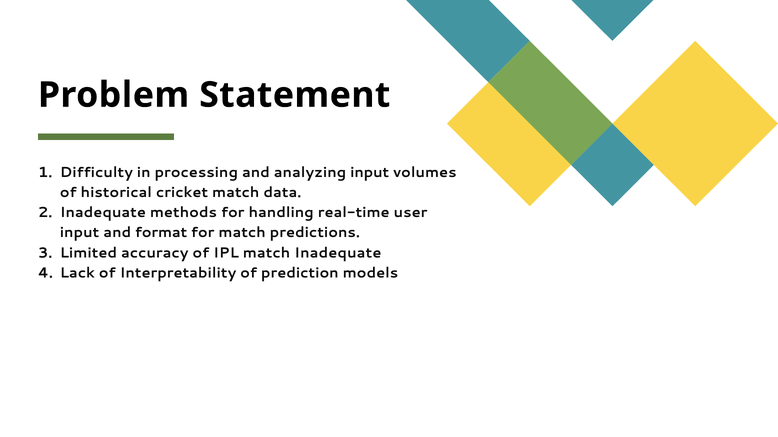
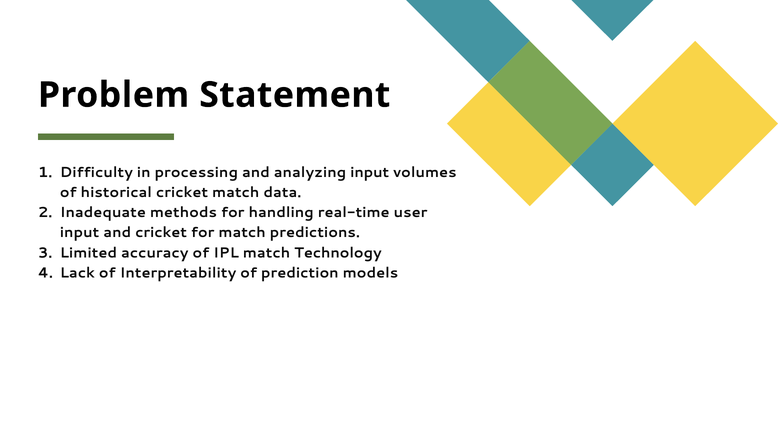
and format: format -> cricket (161, 233)
match Inadequate: Inadequate -> Technology (338, 253)
